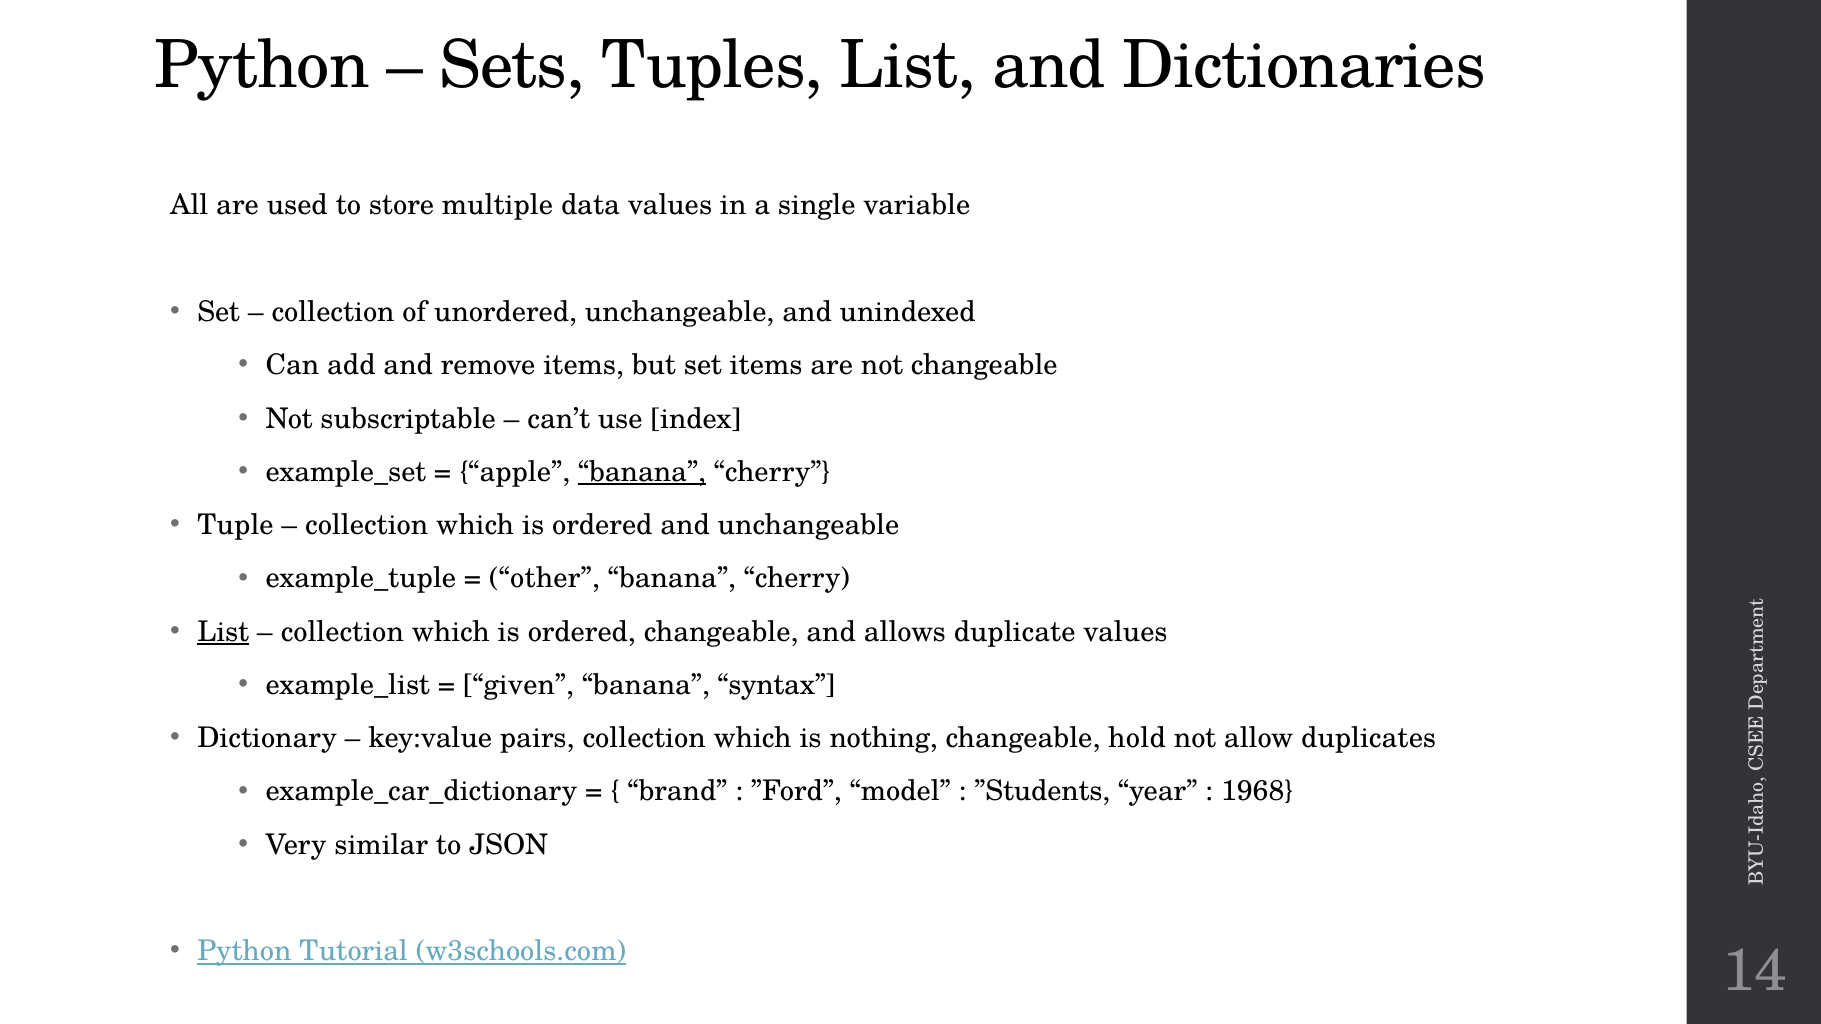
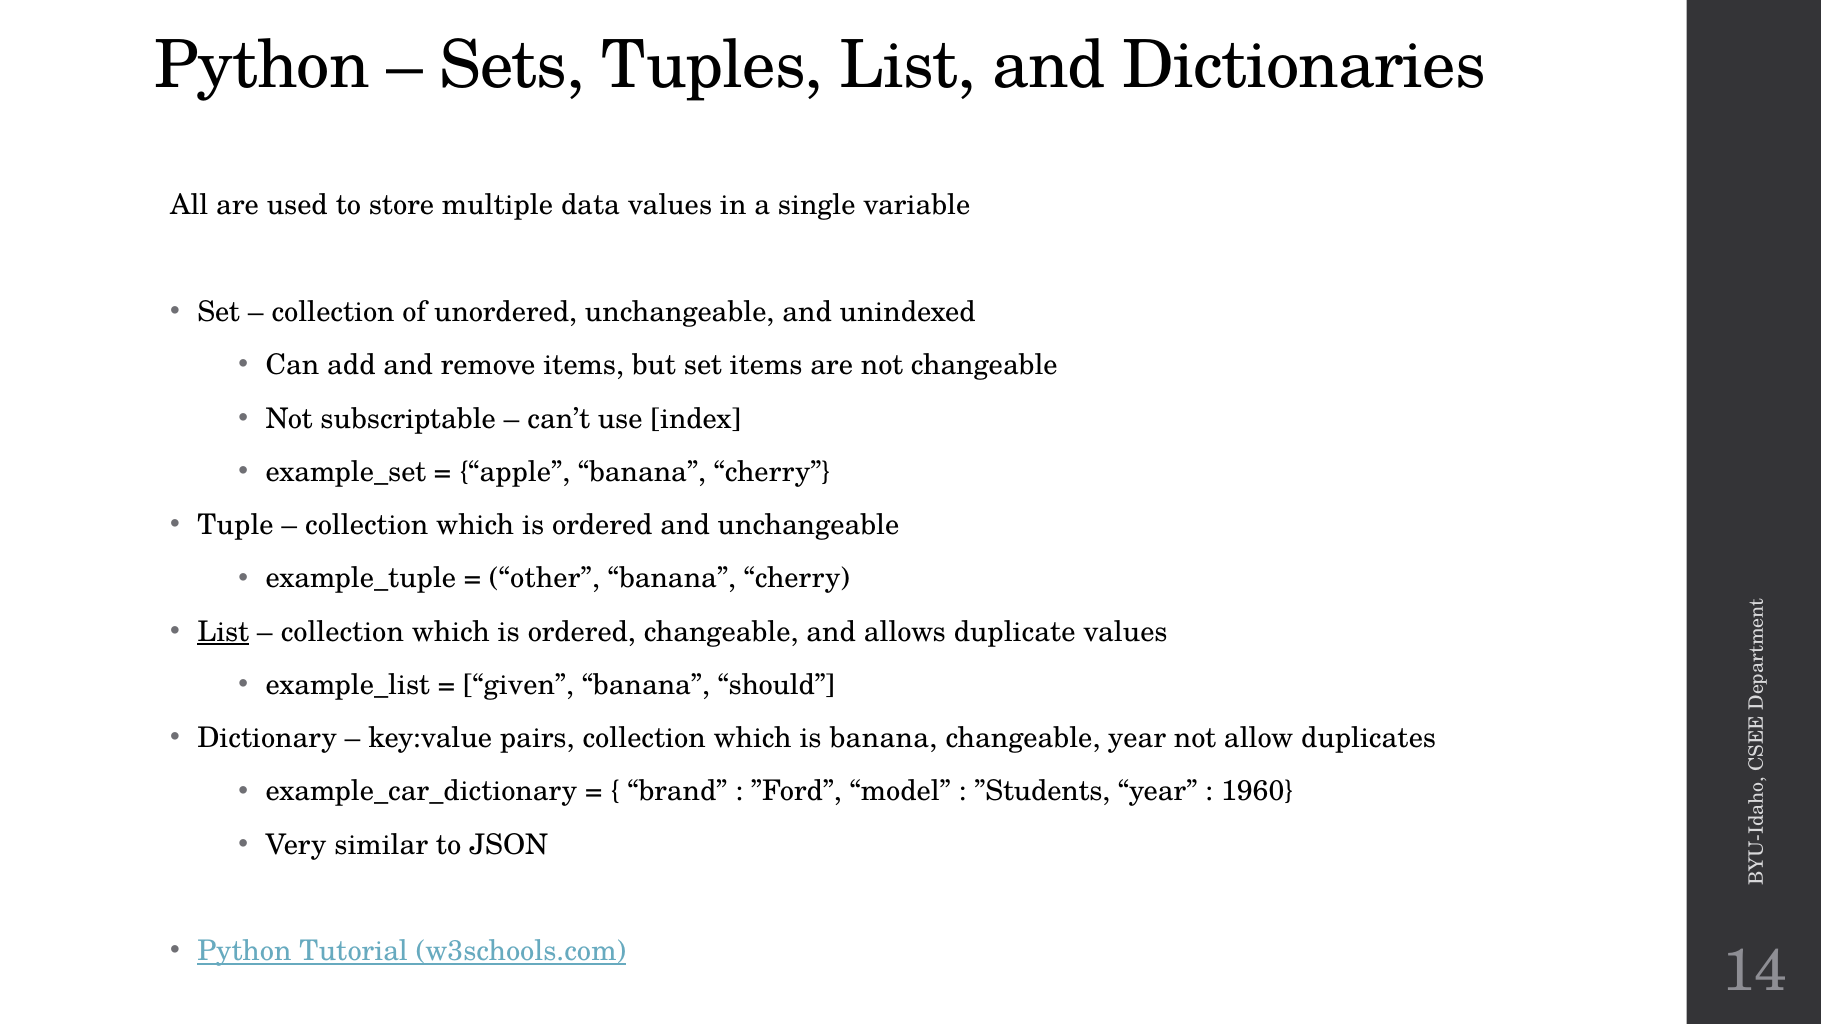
banana underline: present -> none (642, 472)
syntax: syntax -> should (776, 685)
is nothing: nothing -> banana (883, 738)
changeable hold: hold -> year (1137, 738)
1968: 1968 -> 1960 (1257, 792)
